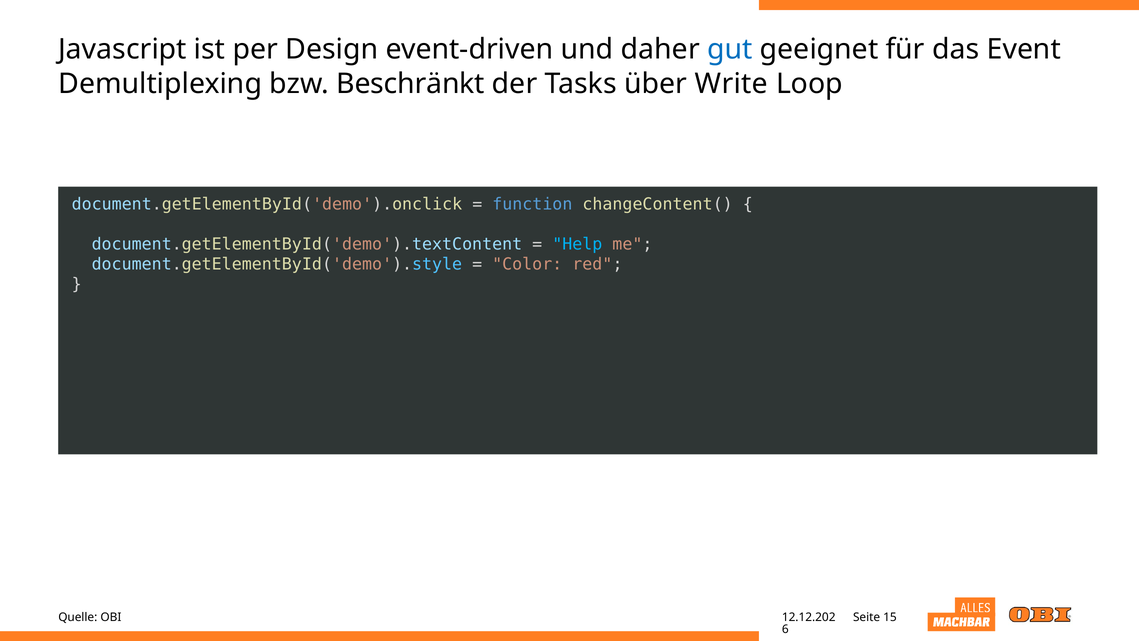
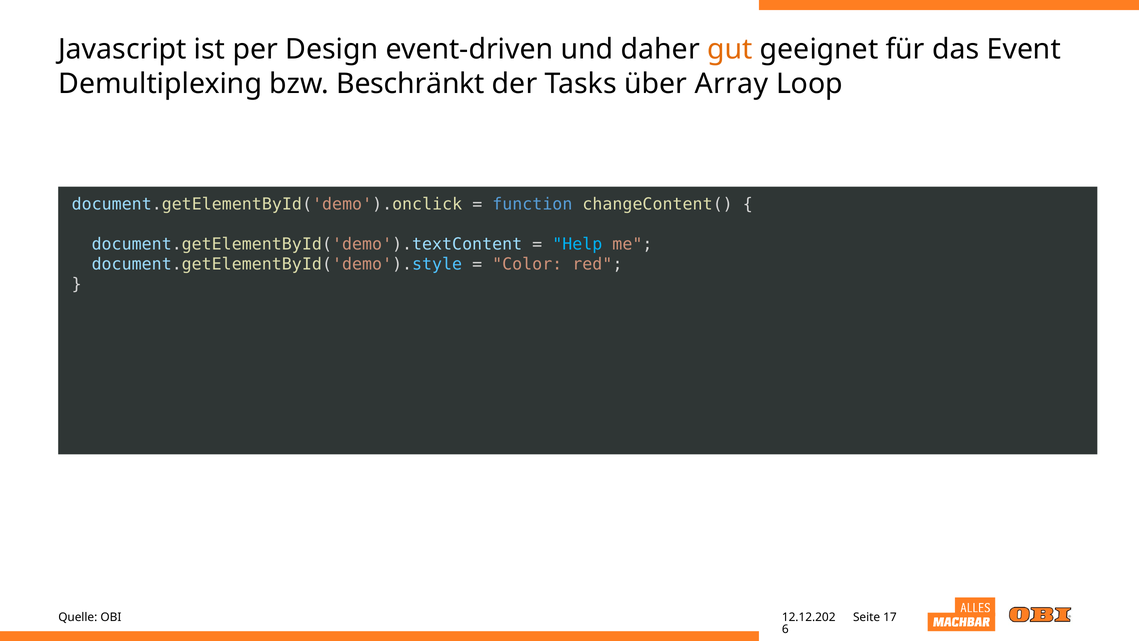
gut colour: blue -> orange (730, 49)
Write: Write -> Array (731, 84)
15: 15 -> 17 (890, 617)
